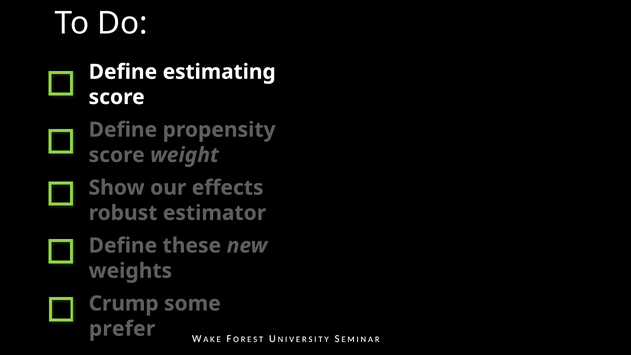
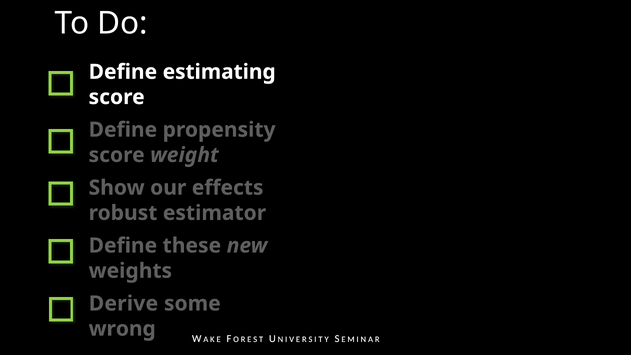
Crump: Crump -> Derive (123, 303)
prefer: prefer -> wrong (122, 329)
